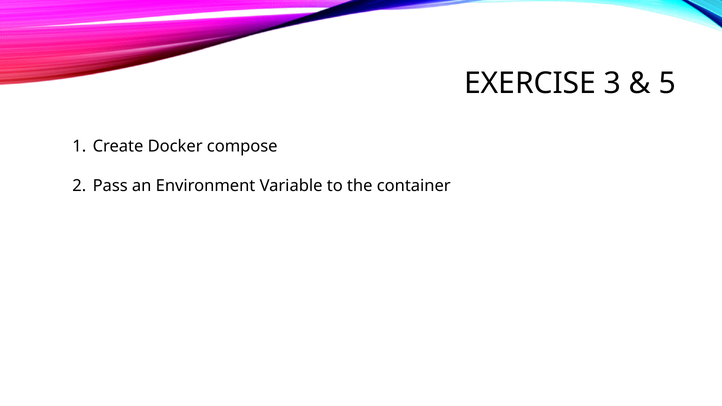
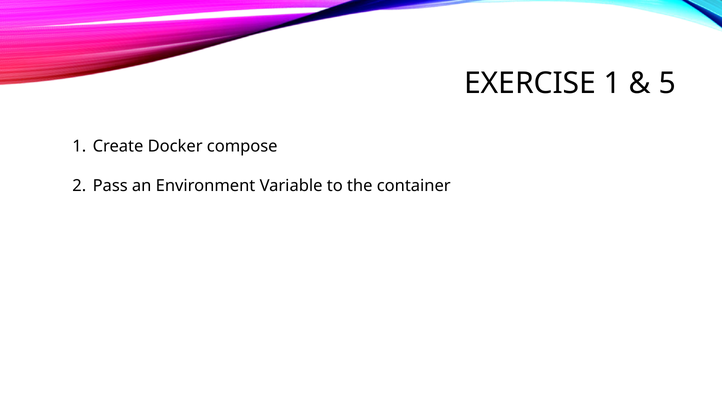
EXERCISE 3: 3 -> 1 (612, 83)
